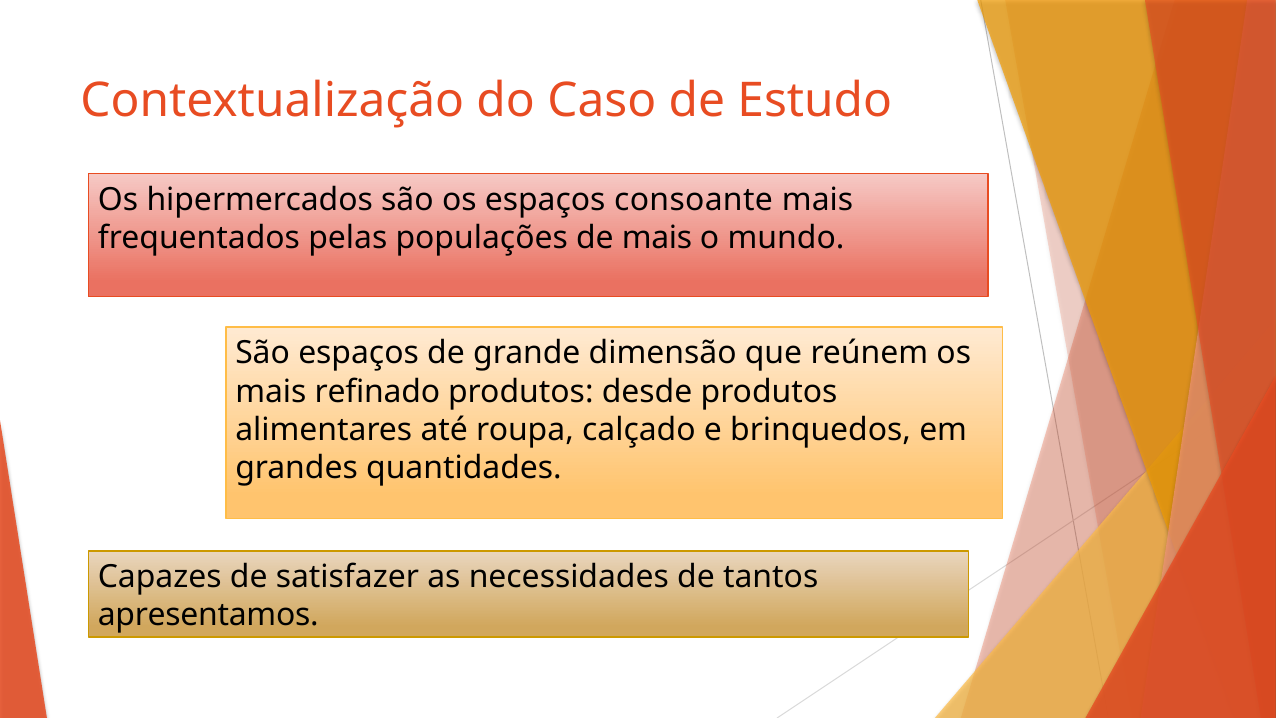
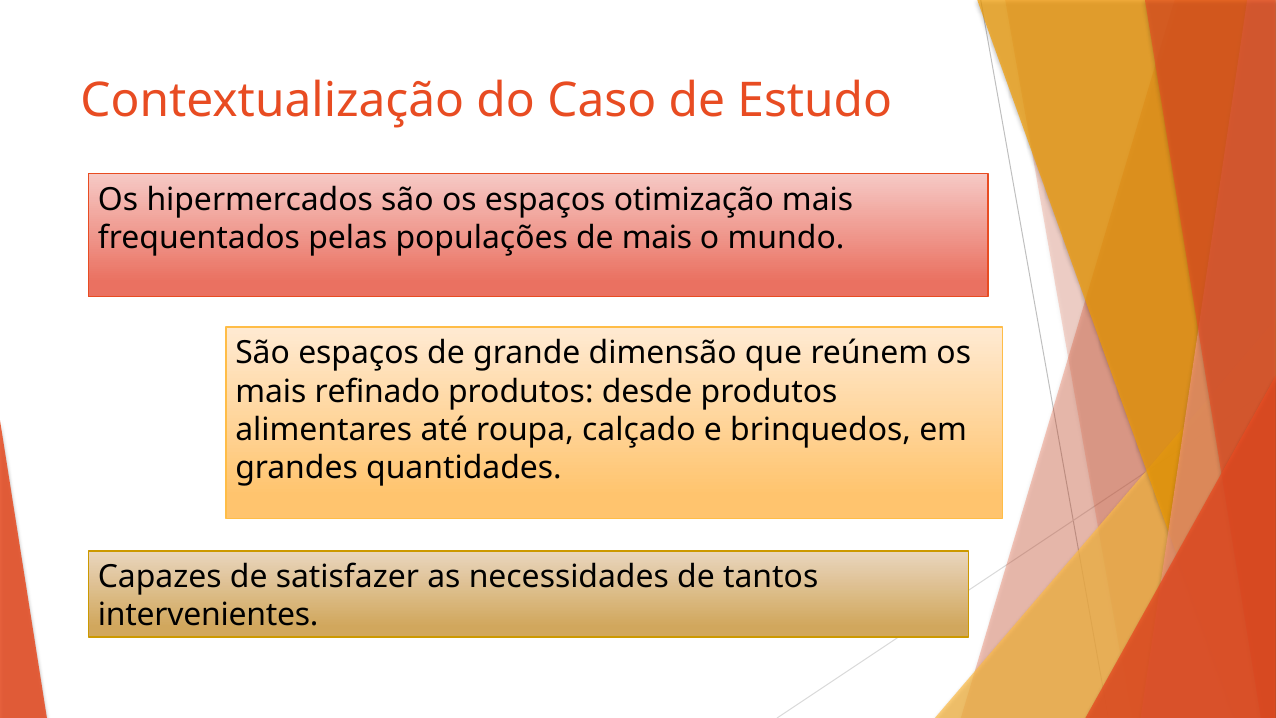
consoante: consoante -> otimização (694, 200)
apresentamos: apresentamos -> intervenientes (208, 615)
